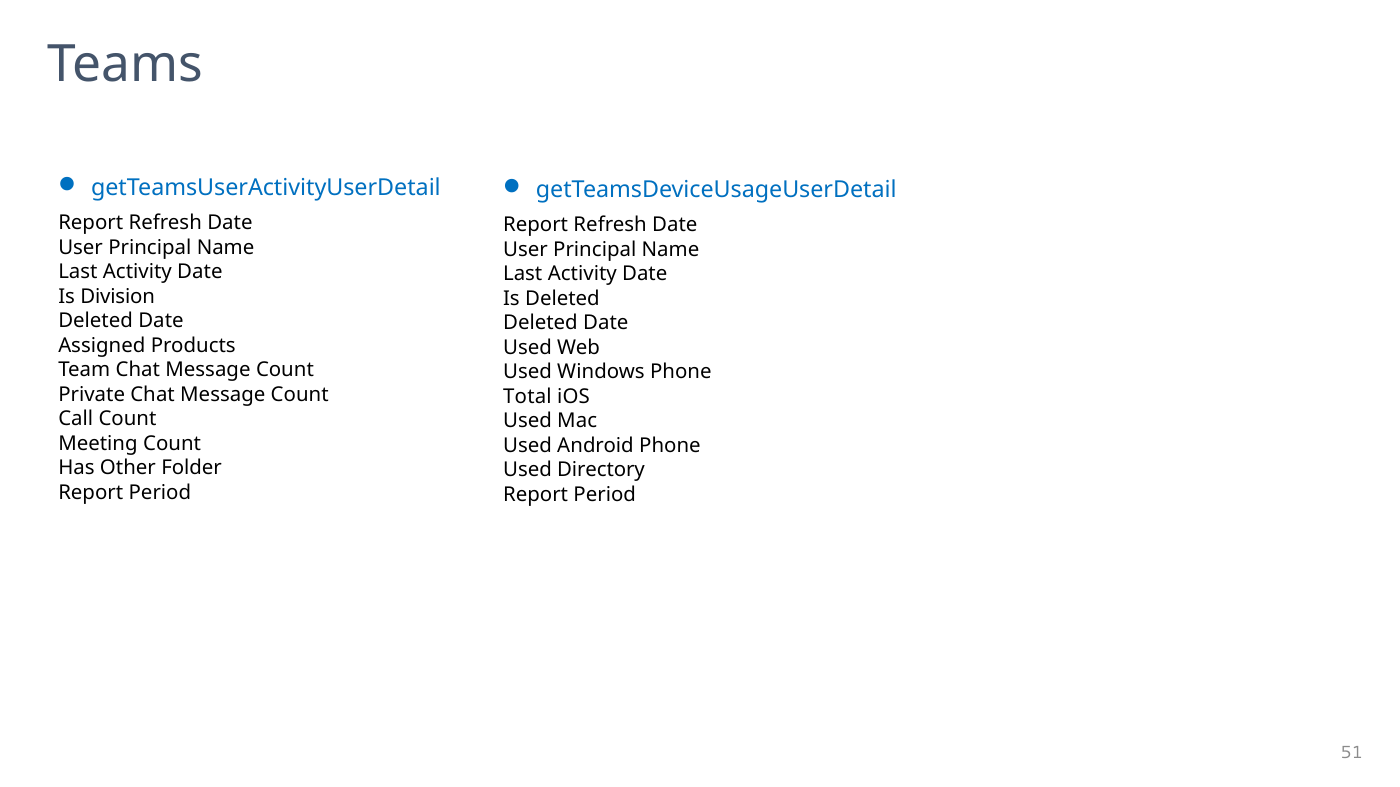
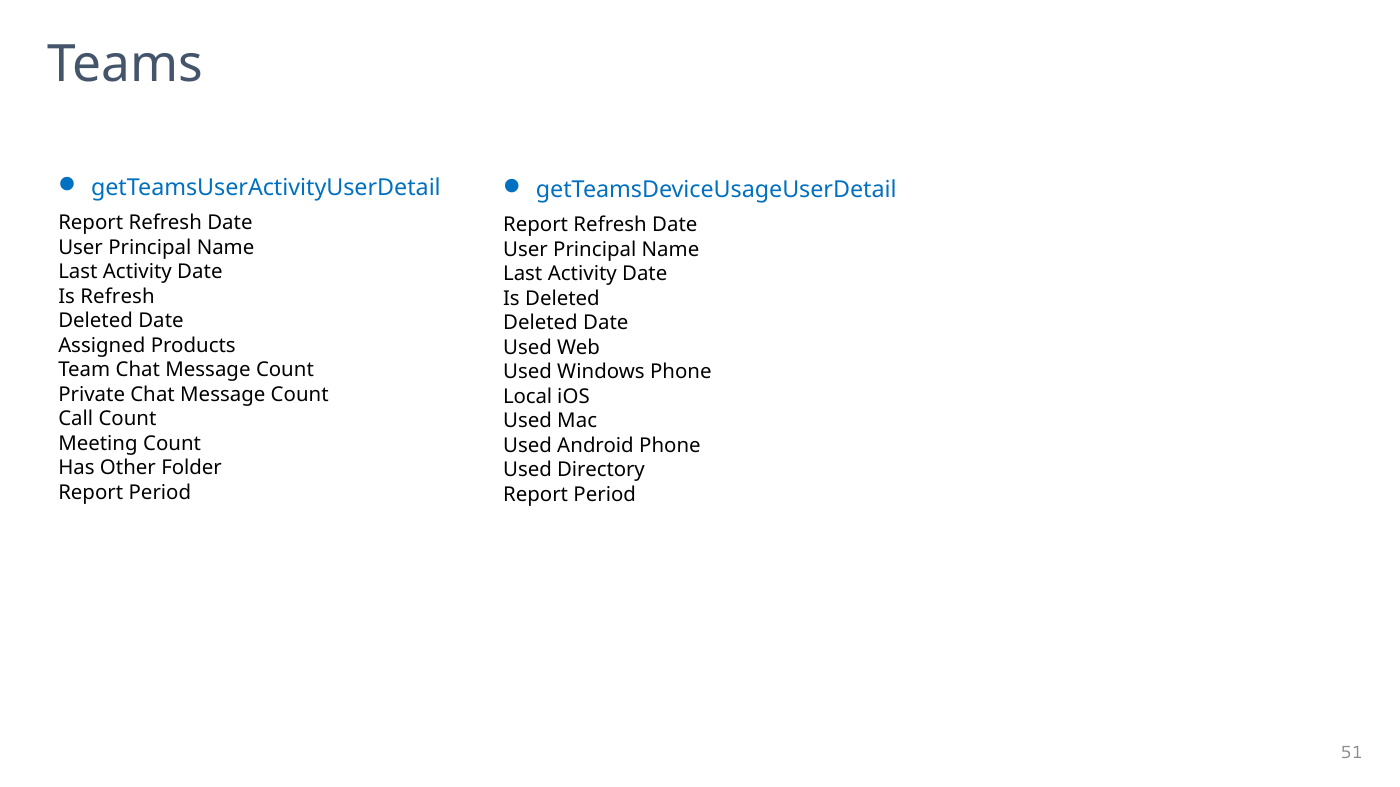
Is Division: Division -> Refresh (118, 296)
Total: Total -> Local (528, 397)
